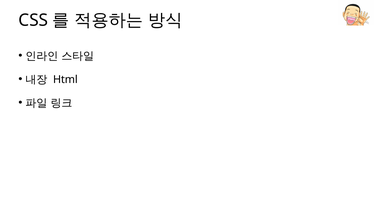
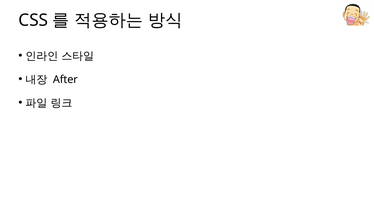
Html: Html -> After (65, 80)
